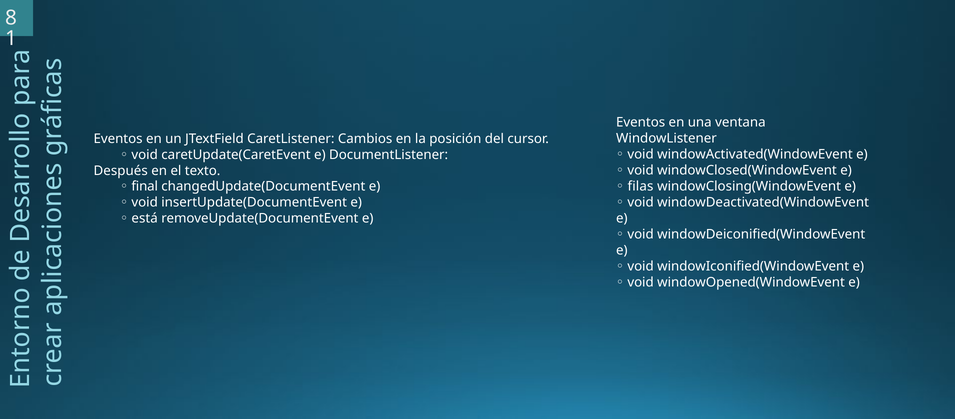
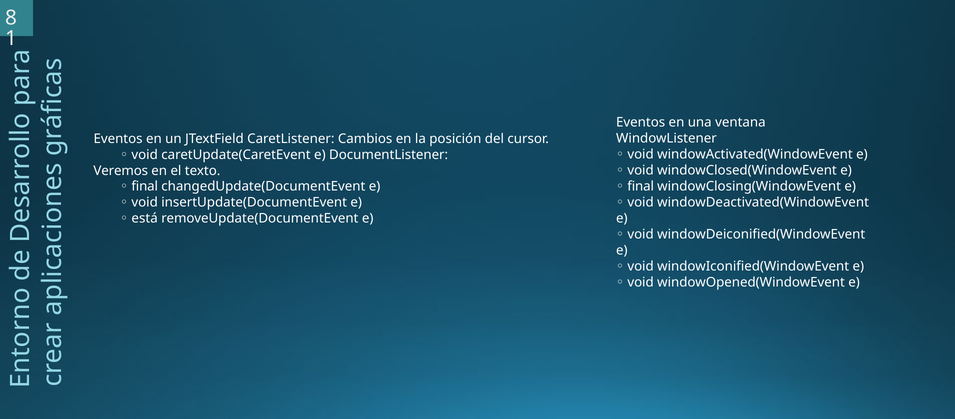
Después: Después -> Veremos (121, 171)
filas: filas -> final (641, 187)
